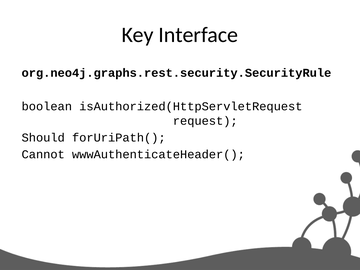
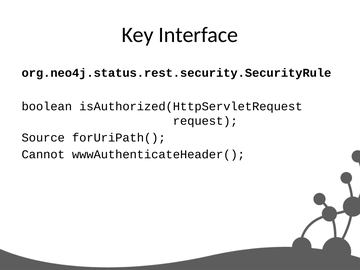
org.neo4j.graphs.rest.security.SecurityRule: org.neo4j.graphs.rest.security.SecurityRule -> org.neo4j.status.rest.security.SecurityRule (176, 73)
Should: Should -> Source (43, 138)
